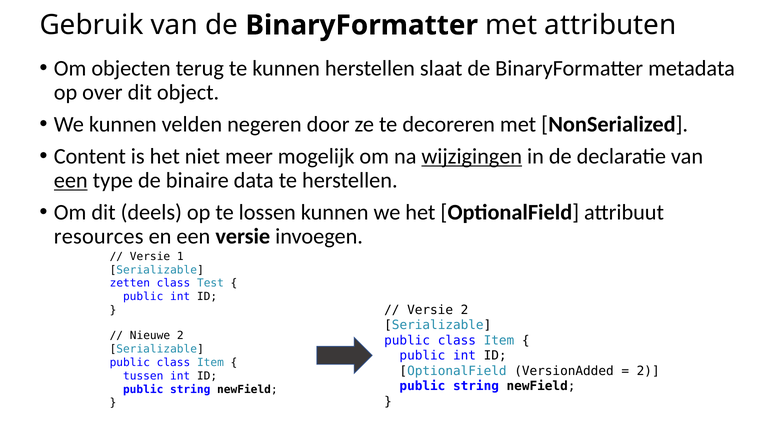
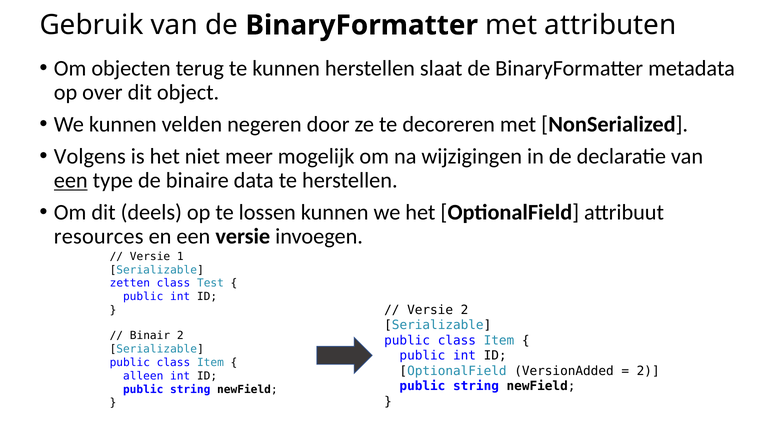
Content: Content -> Volgens (90, 156)
wijzigingen underline: present -> none (472, 156)
Nieuwe: Nieuwe -> Binair (150, 336)
tussen: tussen -> alleen (143, 376)
